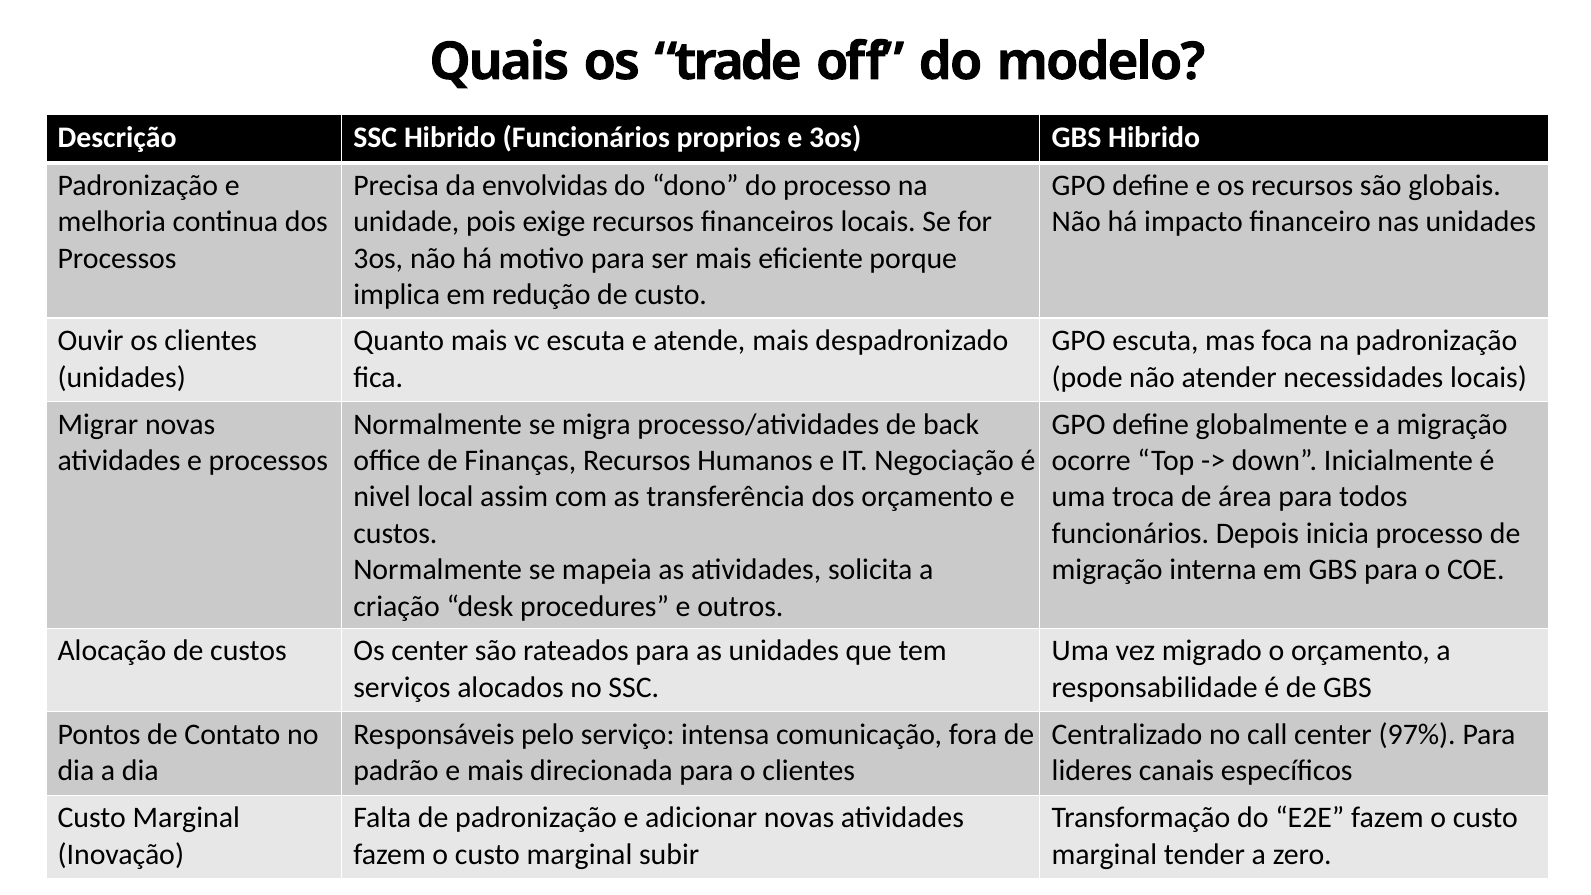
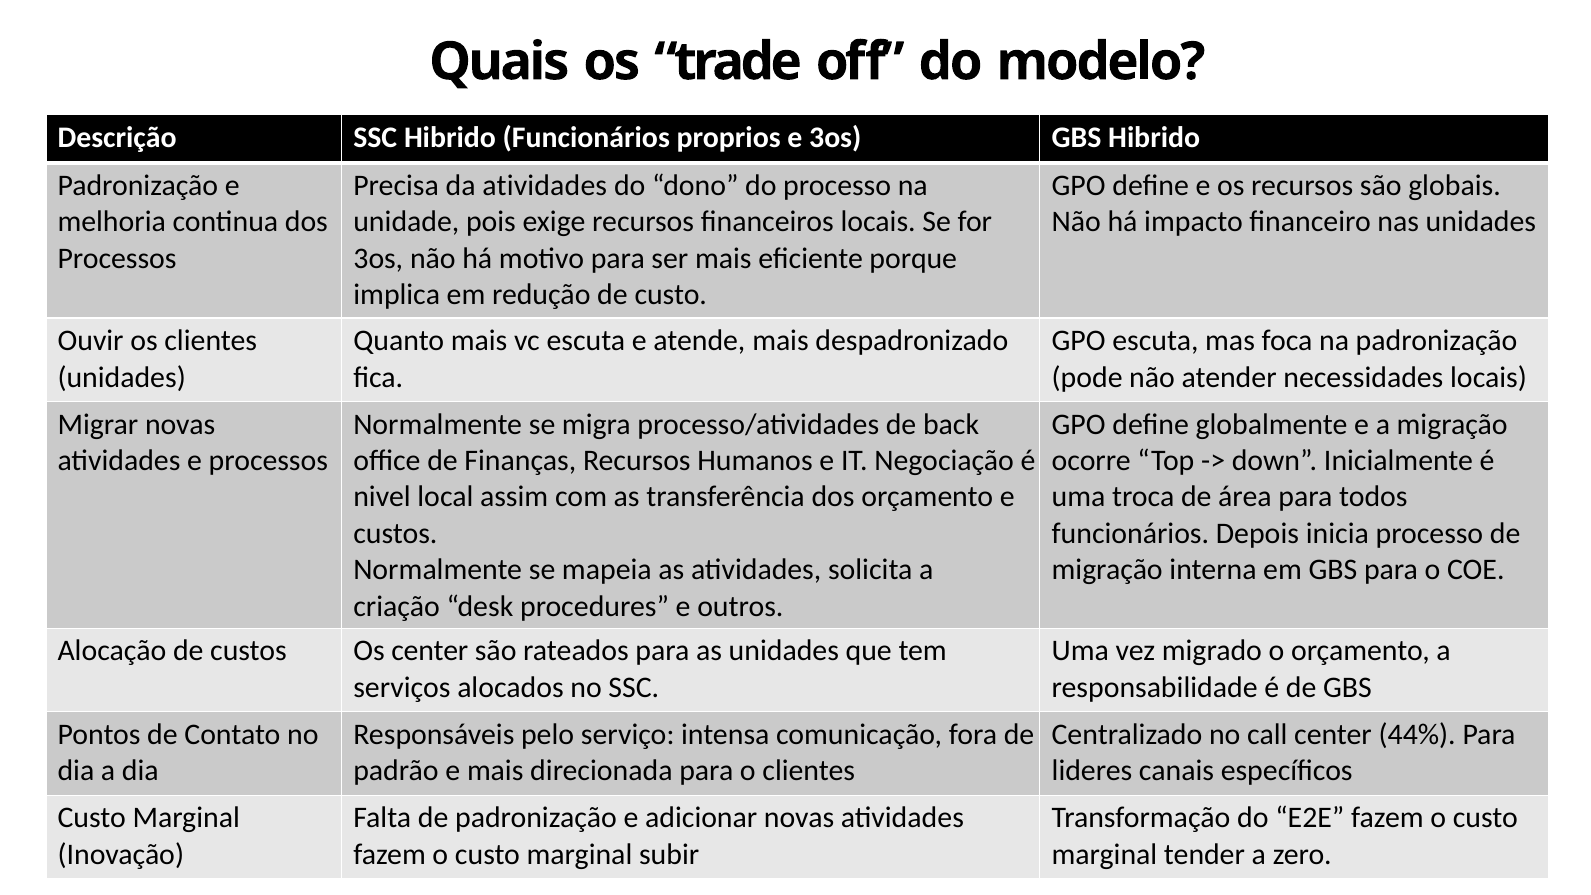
da envolvidas: envolvidas -> atividades (545, 186)
97%: 97% -> 44% (1417, 734)
